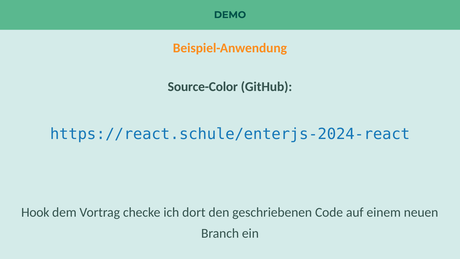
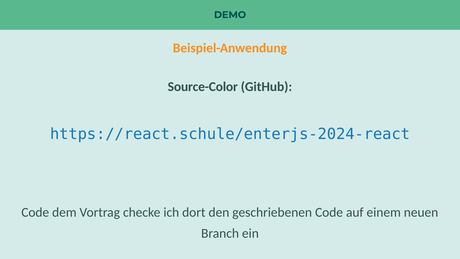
Hook: Hook -> Code (35, 212)
